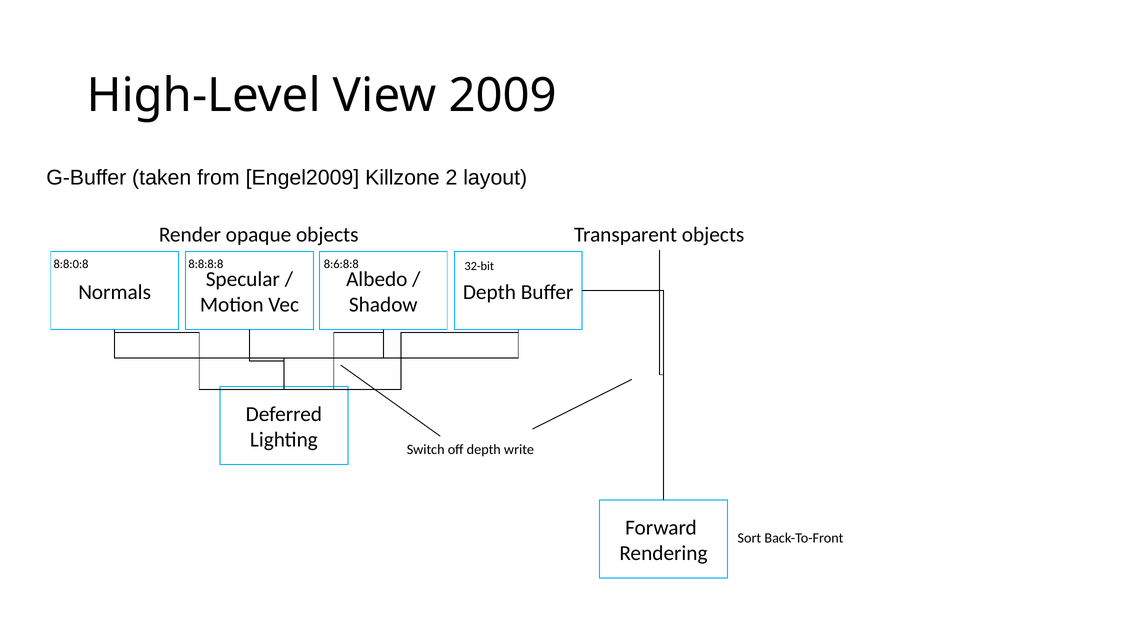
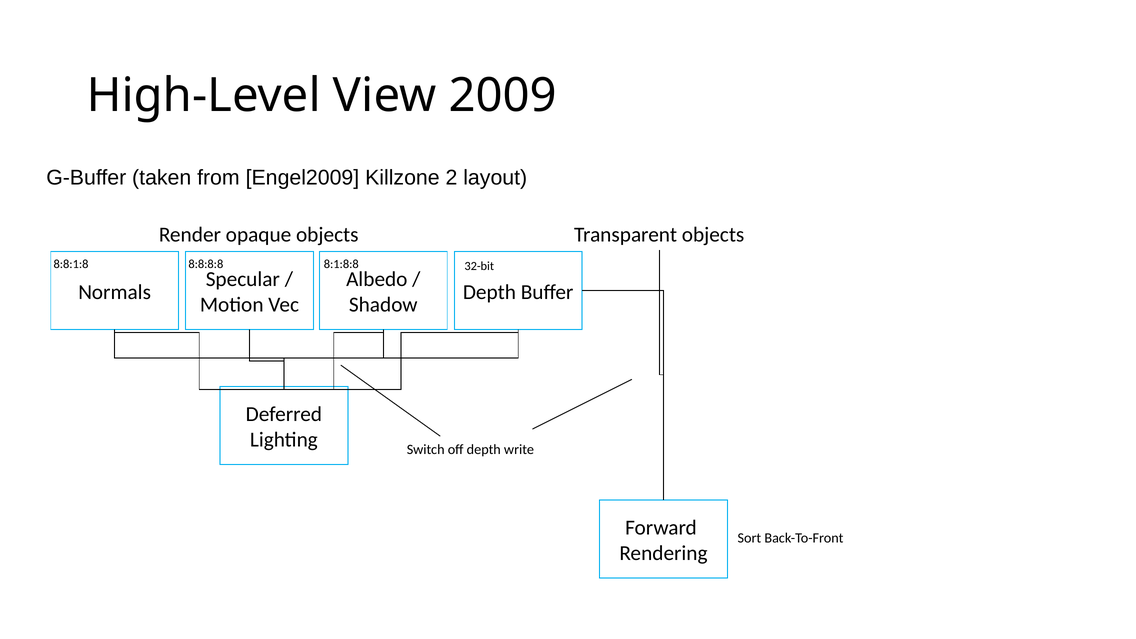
8:8:0:8: 8:8:0:8 -> 8:8:1:8 (71, 264)
8:6:8:8: 8:6:8:8 -> 8:1:8:8 (341, 264)
